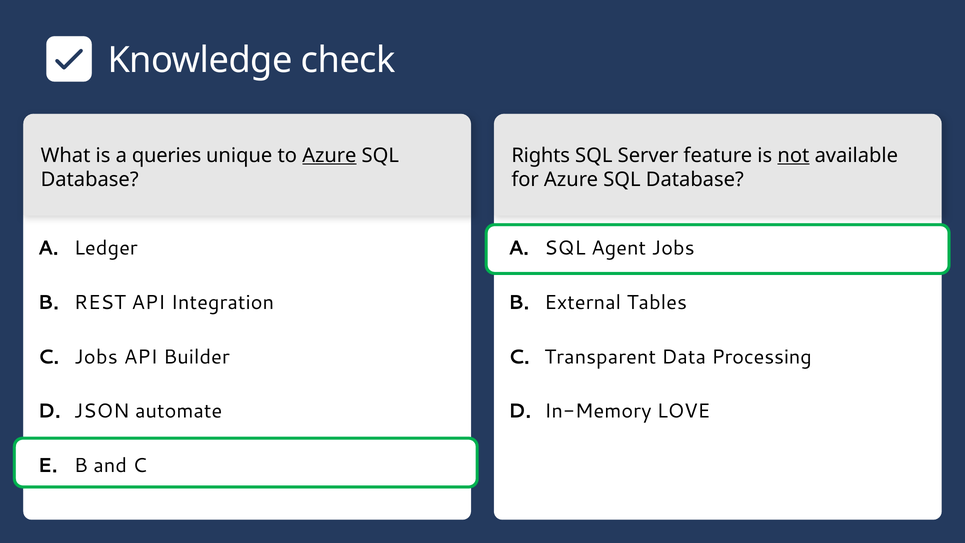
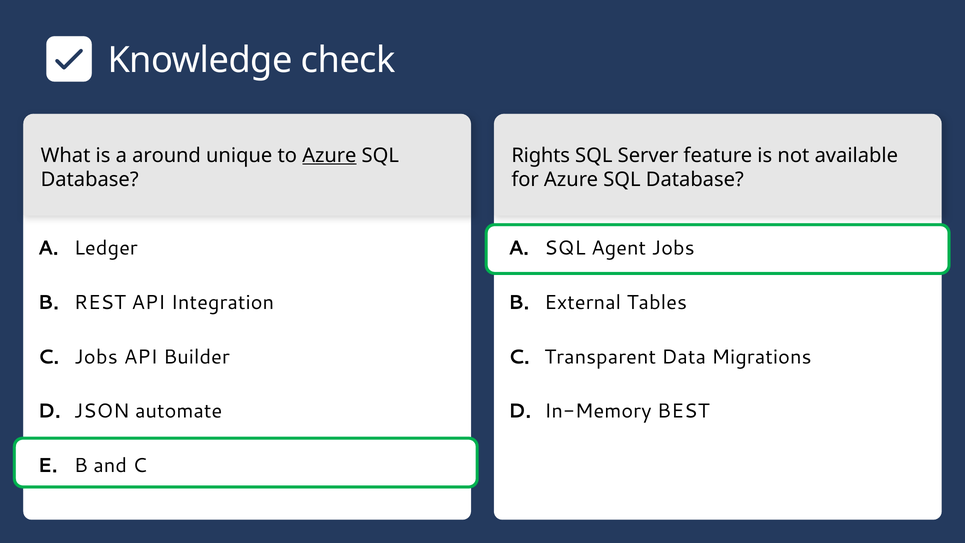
queries: queries -> around (167, 155)
not underline: present -> none (793, 155)
Processing: Processing -> Migrations (762, 357)
LOVE: LOVE -> BEST (683, 411)
